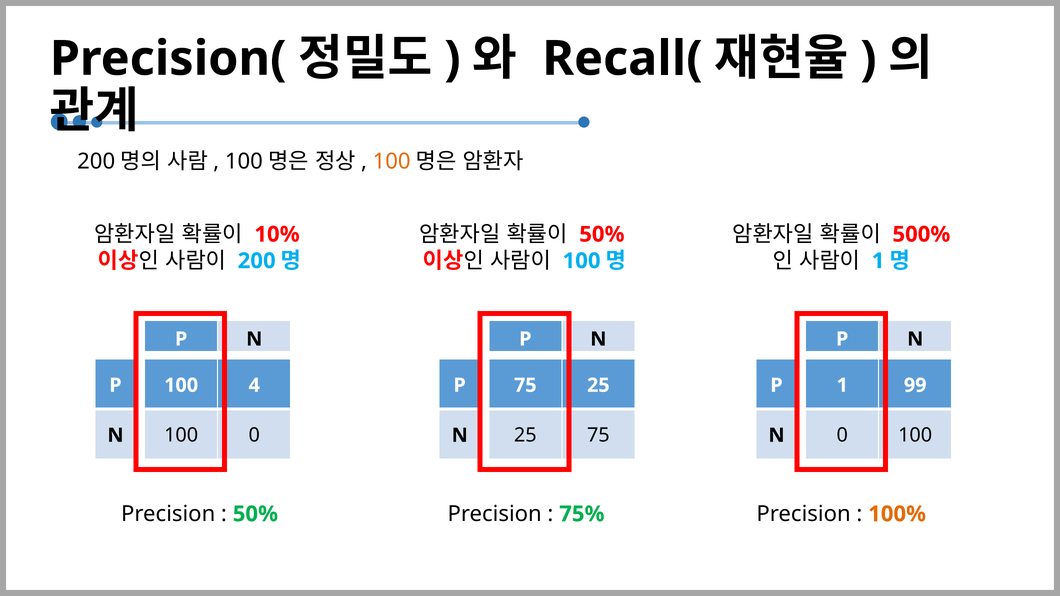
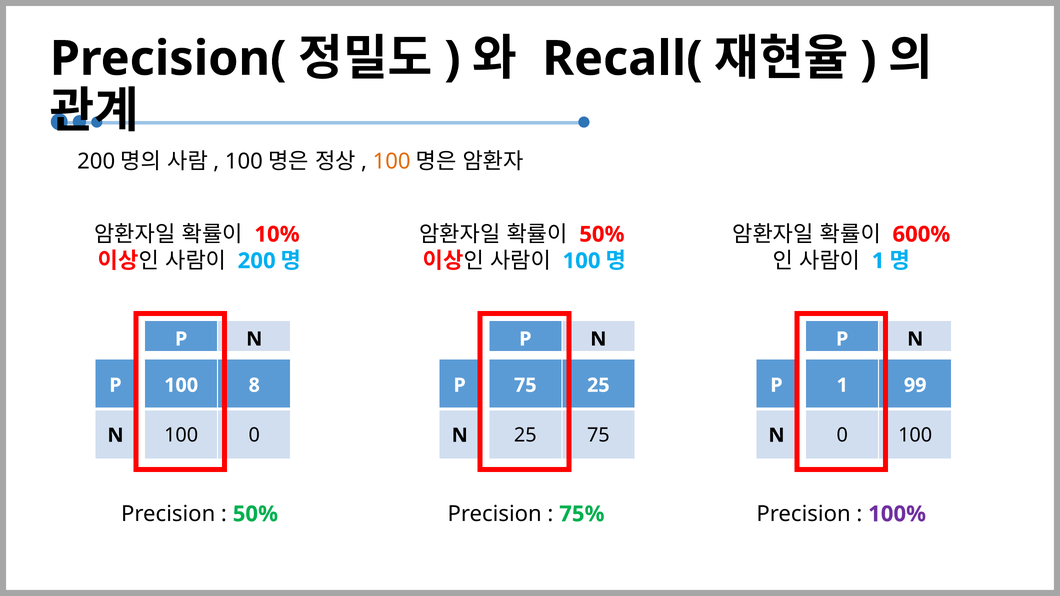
500%: 500% -> 600% (921, 234)
4: 4 -> 8 (254, 385)
100% colour: orange -> purple (897, 514)
